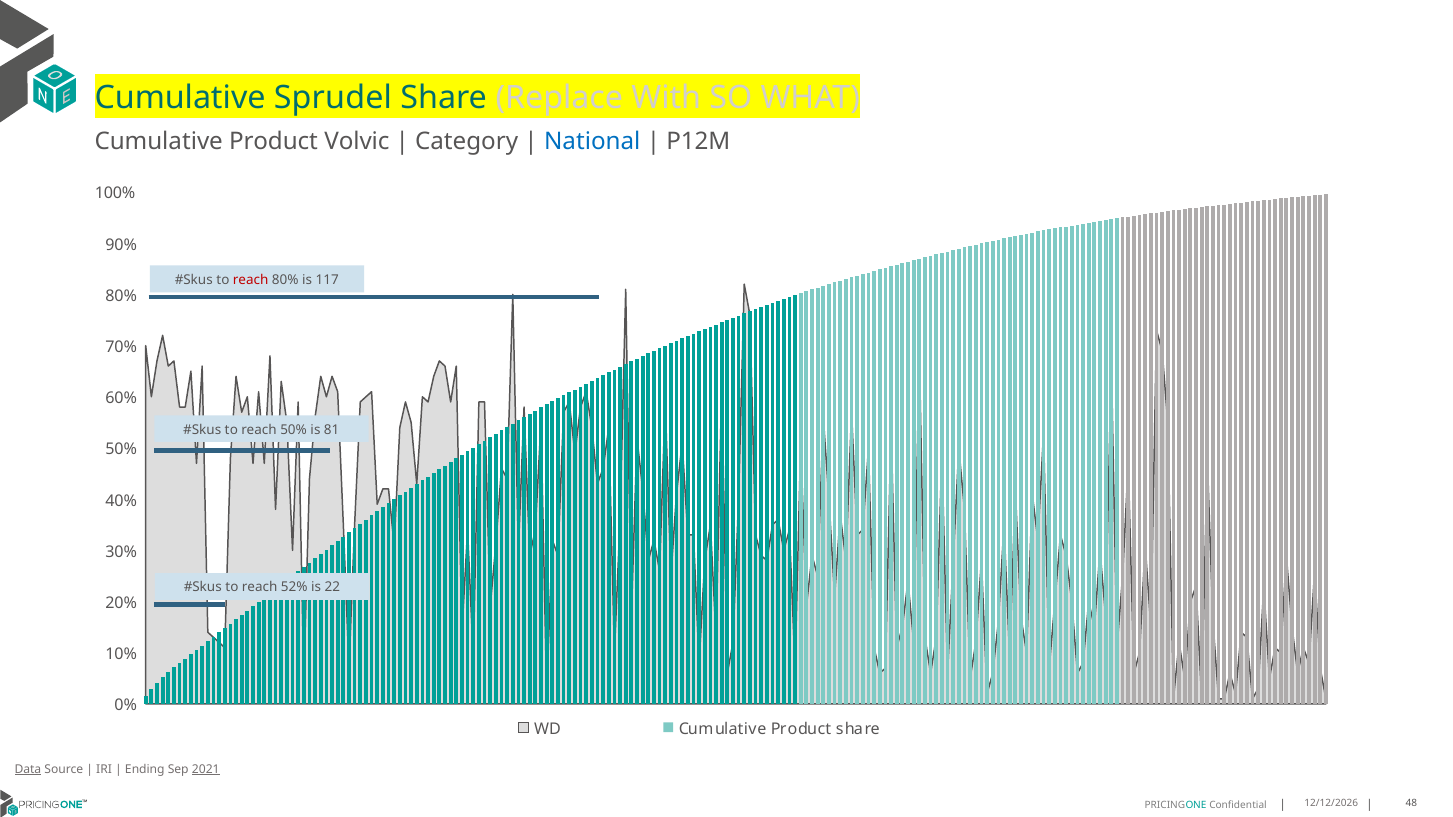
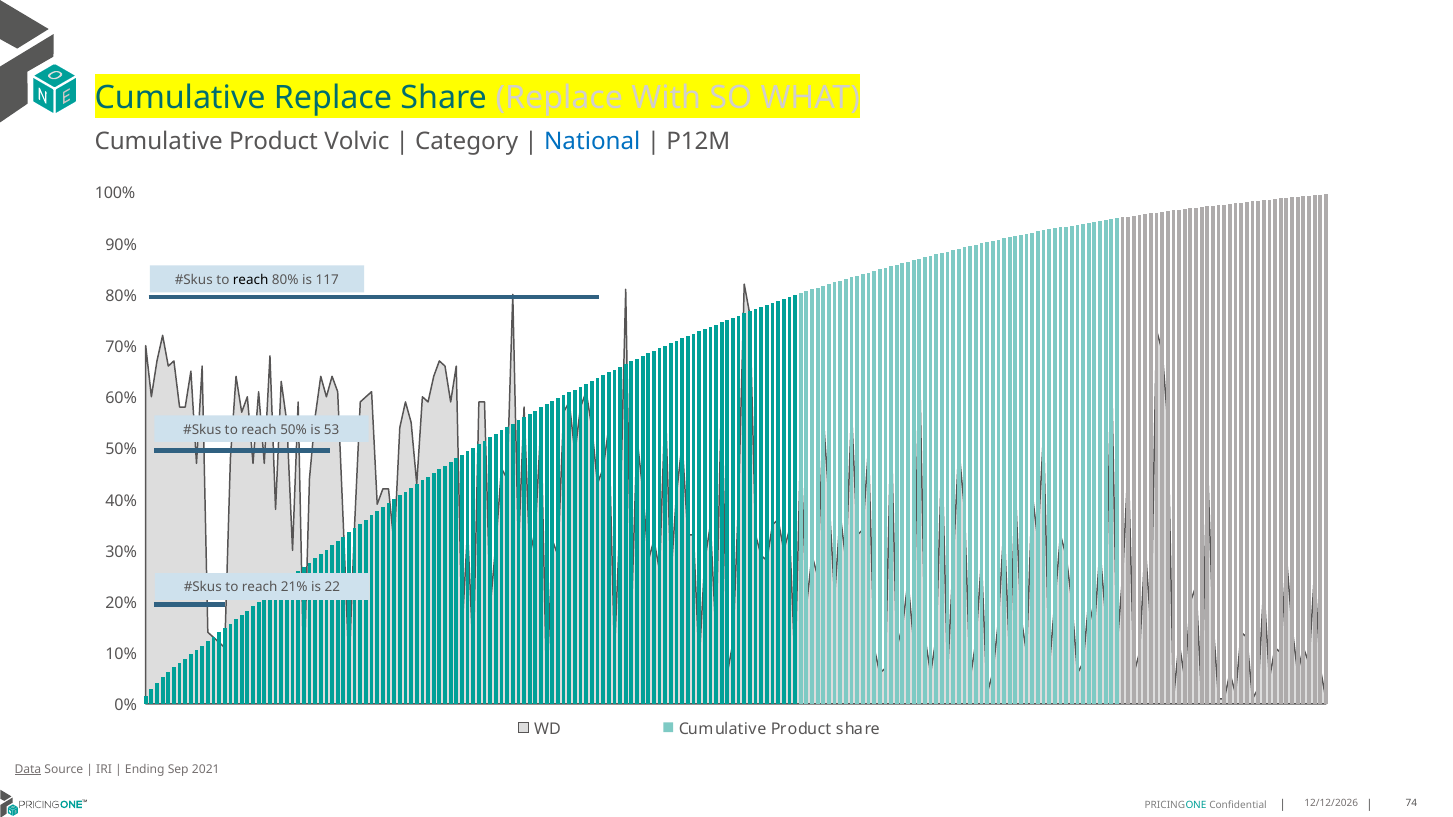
Cumulative Sprudel: Sprudel -> Replace (333, 98)
reach colour: red -> black (251, 280)
81: 81 -> 53 (332, 430)
52%: 52% -> 21% (294, 588)
2021 underline: present -> none (206, 770)
48: 48 -> 74 (1411, 804)
